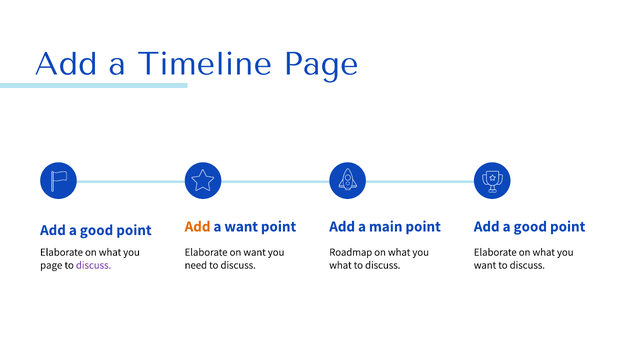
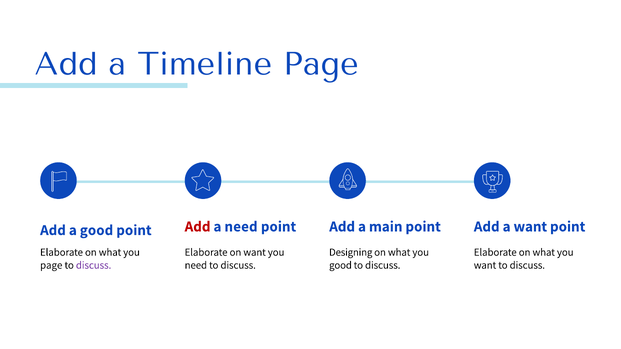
Add colour: orange -> red (198, 227)
a want: want -> need (241, 227)
good: good -> want (530, 227)
Roadmap: Roadmap -> Designing (351, 252)
what: what -> good (340, 265)
